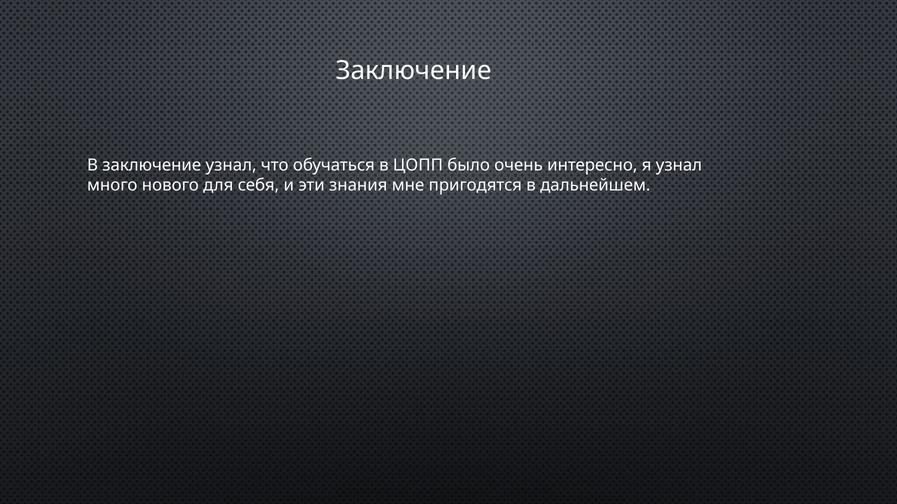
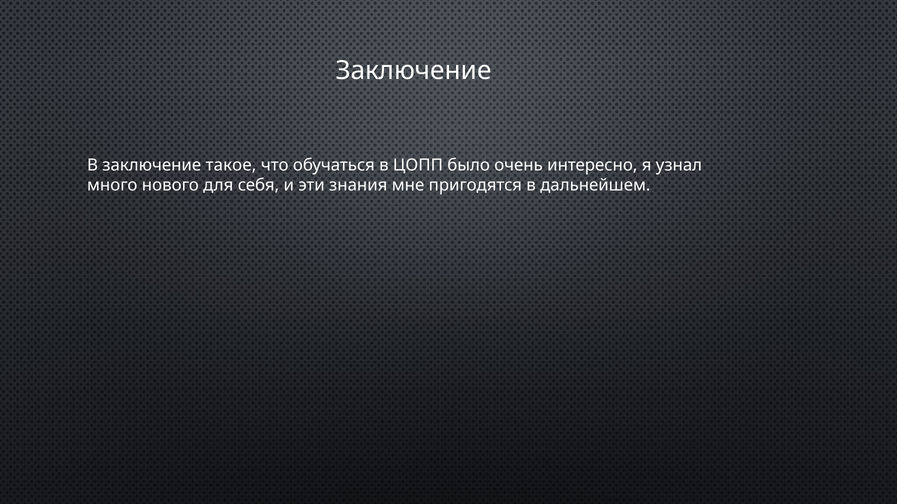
заключение узнал: узнал -> такое (231, 165)
